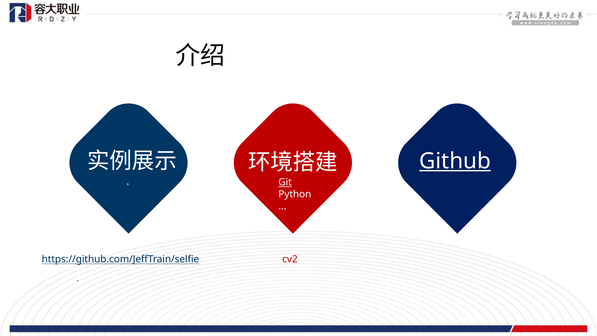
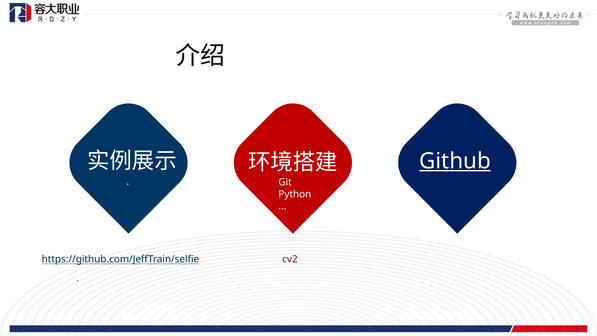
Git underline: present -> none (285, 182)
